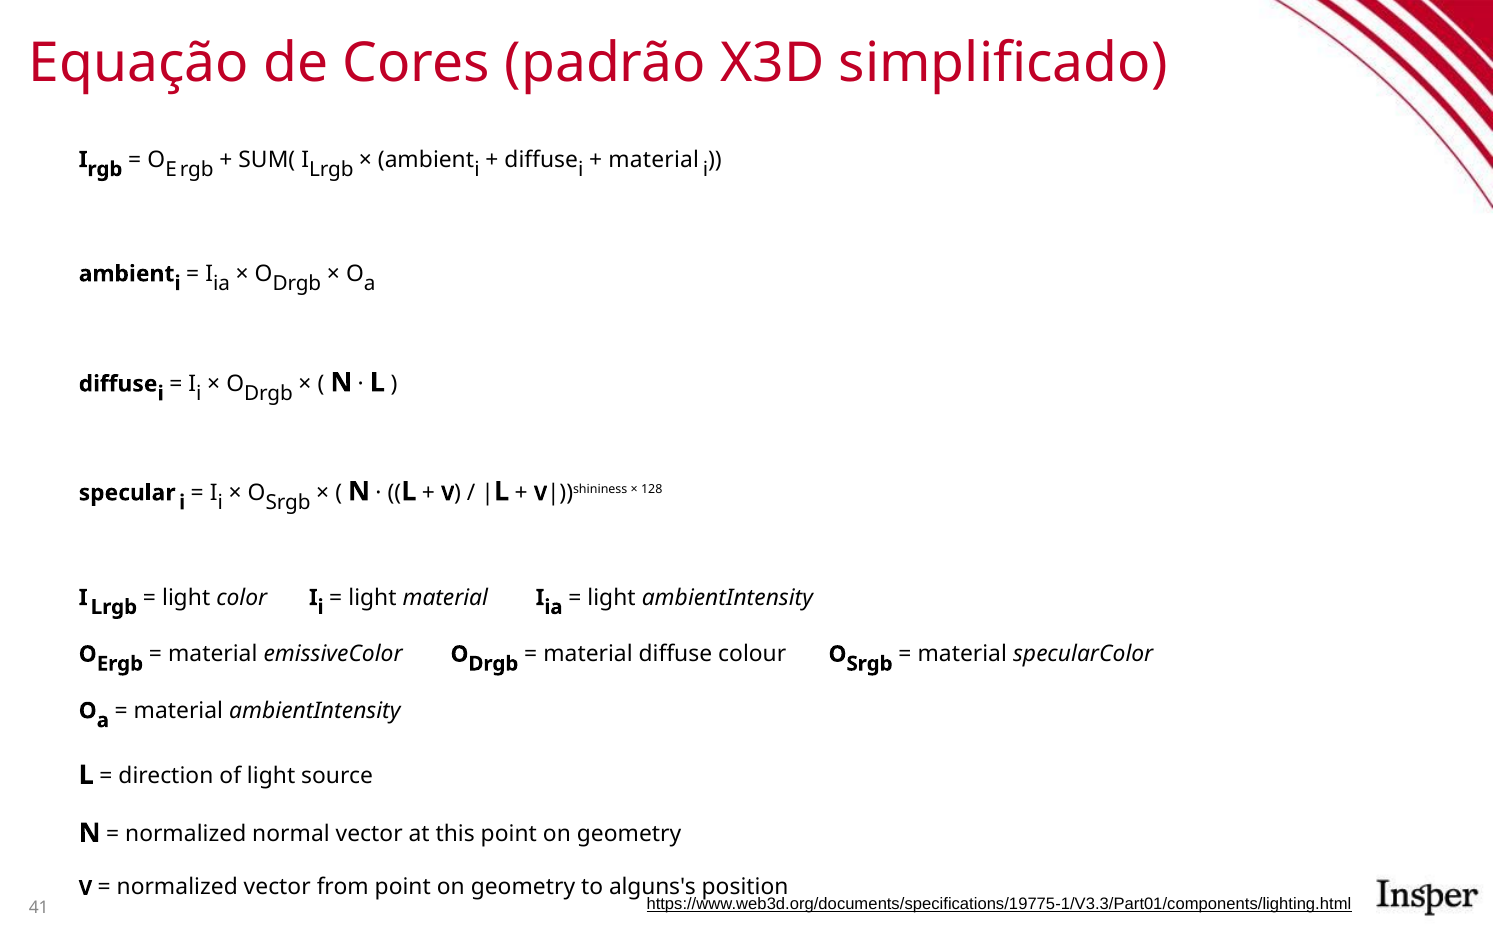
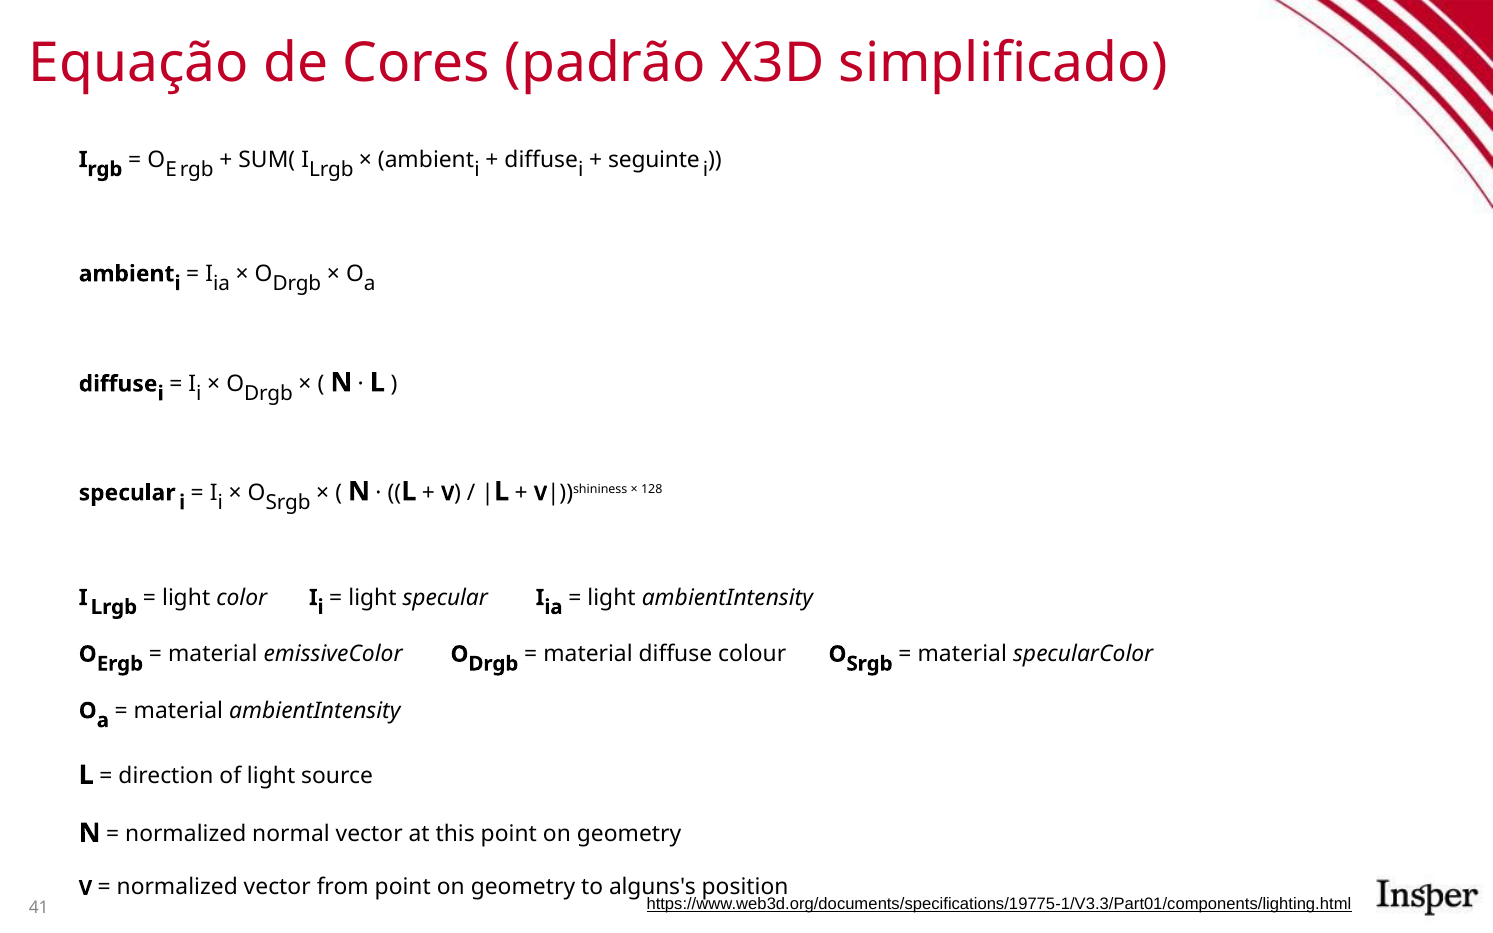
material: material -> seguinte (654, 160)
light material: material -> specular (445, 598)
